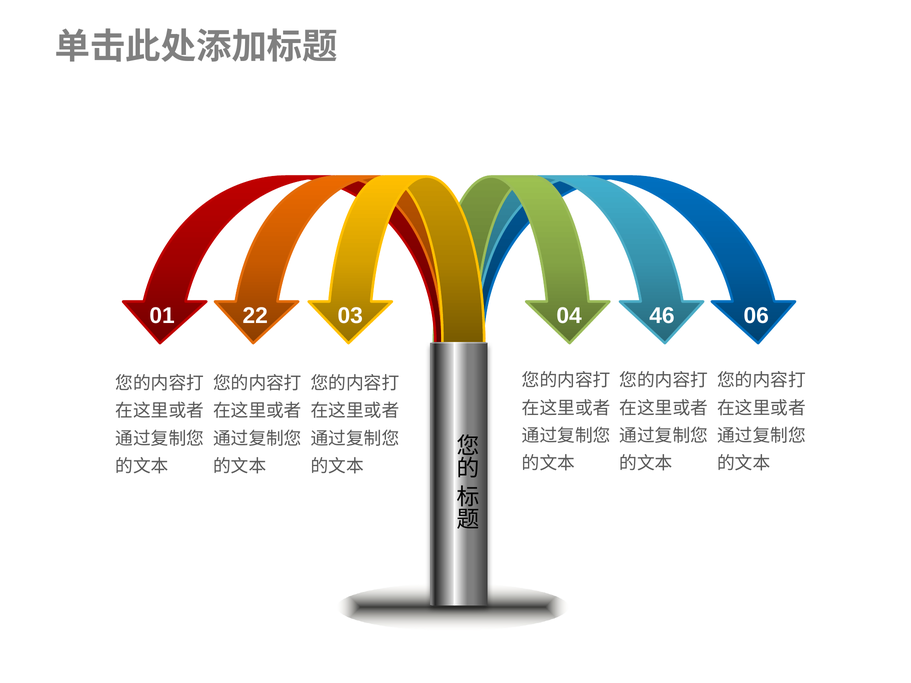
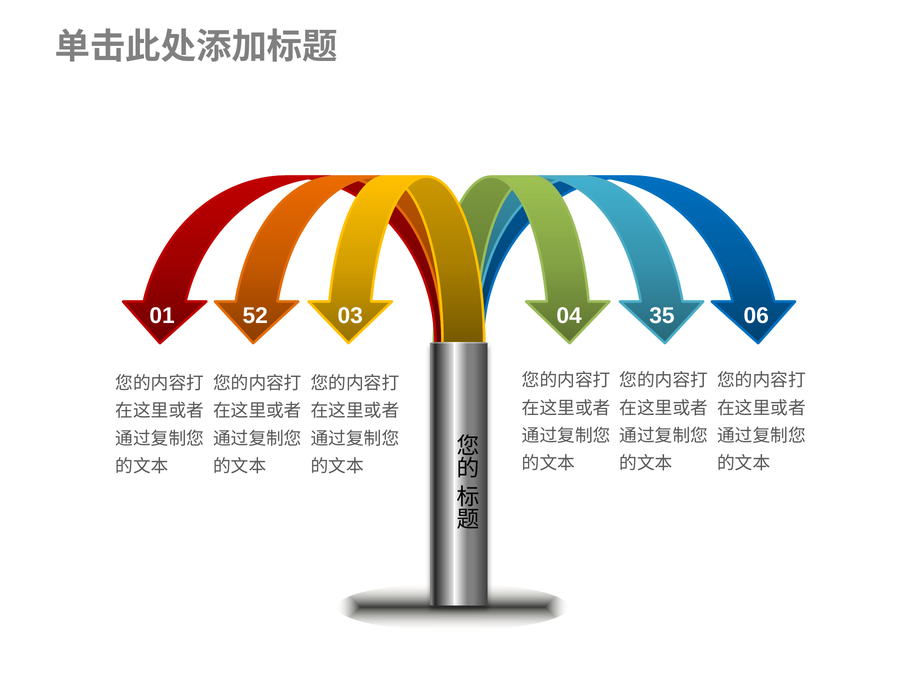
22: 22 -> 52 (255, 316)
46: 46 -> 35 (662, 316)
